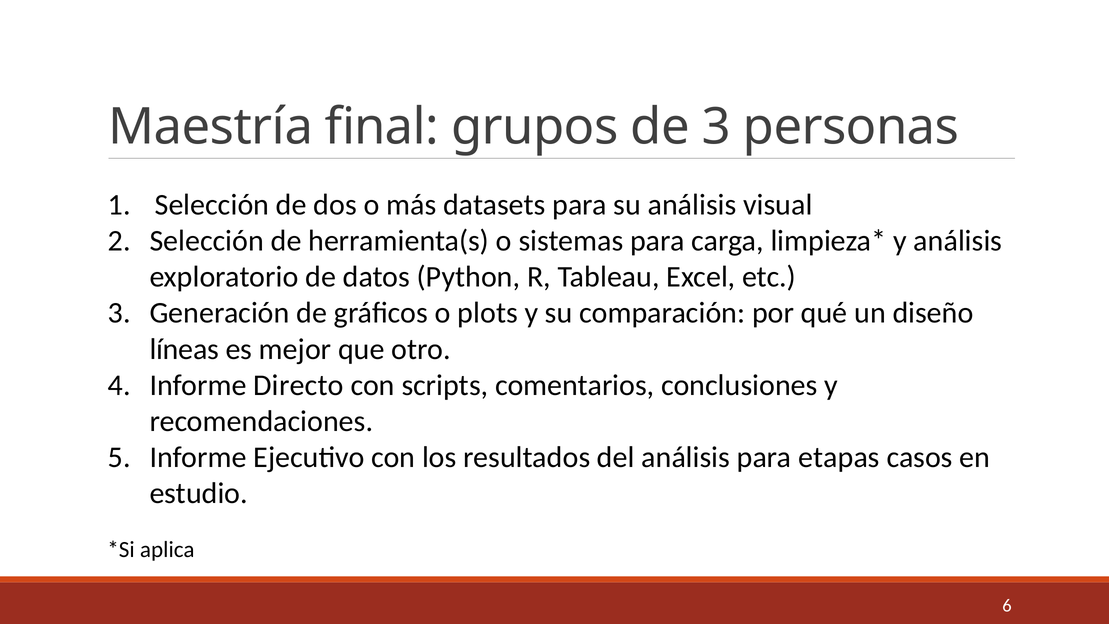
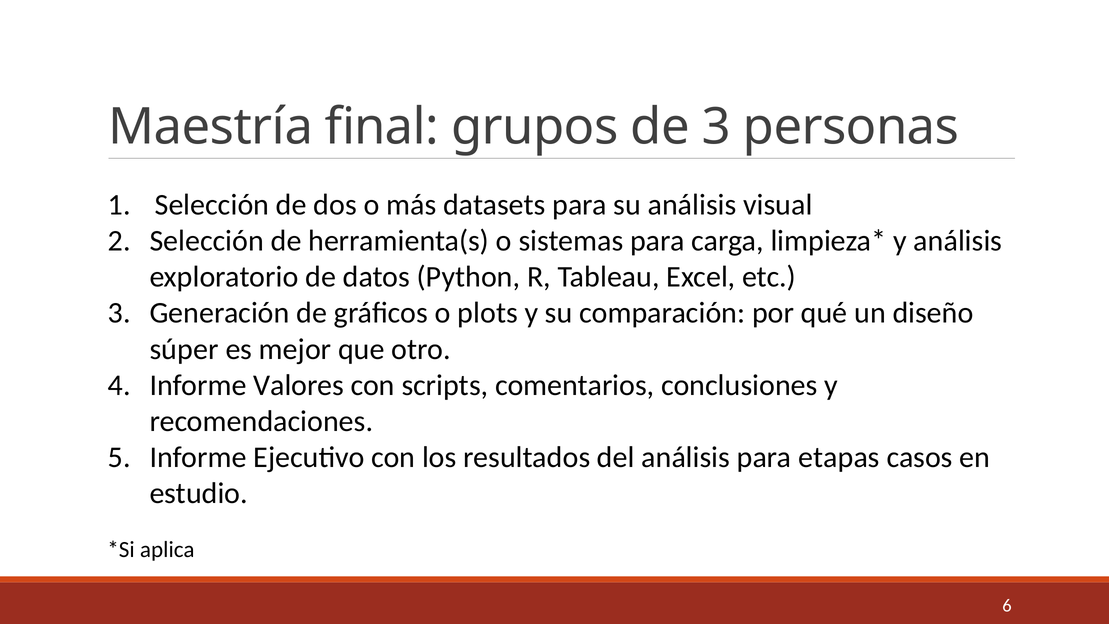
líneas: líneas -> súper (184, 349)
Directo: Directo -> Valores (299, 385)
